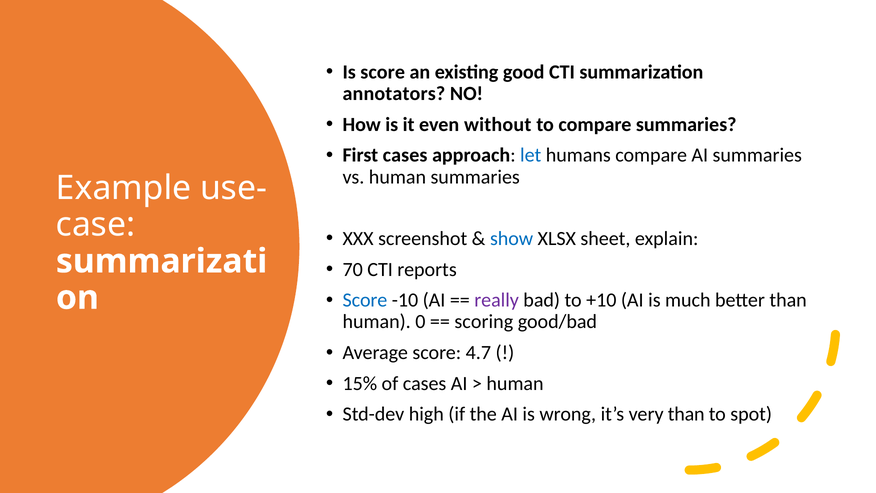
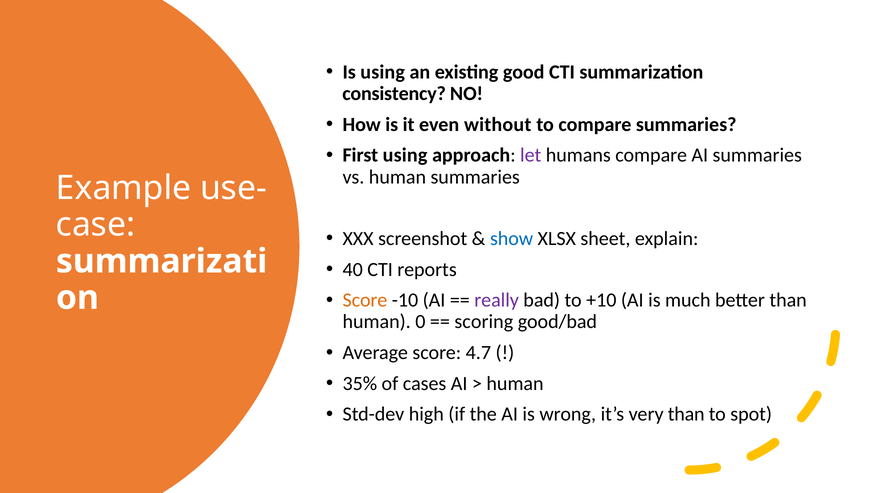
Is score: score -> using (383, 72)
annotators: annotators -> consistency (394, 94)
First cases: cases -> using (405, 155)
let colour: blue -> purple (531, 155)
70: 70 -> 40 (353, 269)
Score colour: blue -> orange (365, 300)
15%: 15% -> 35% (360, 383)
